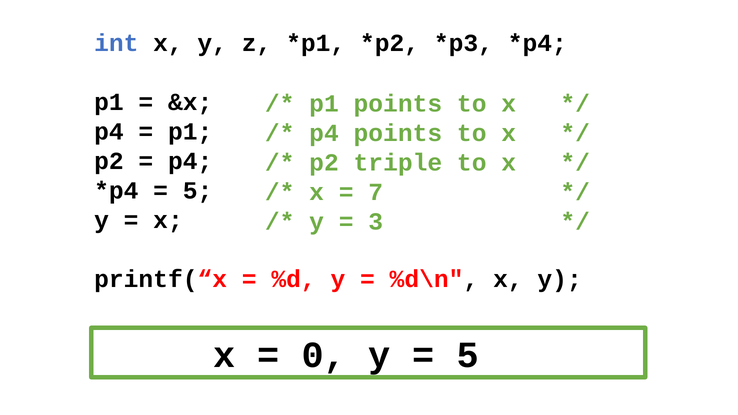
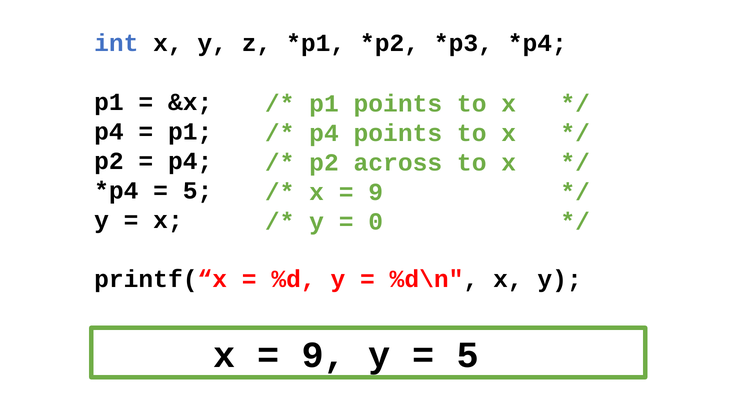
triple: triple -> across (398, 163)
7: 7 -> 9 (376, 192)
3: 3 -> 0 (376, 222)
0: 0 -> 9 (324, 355)
